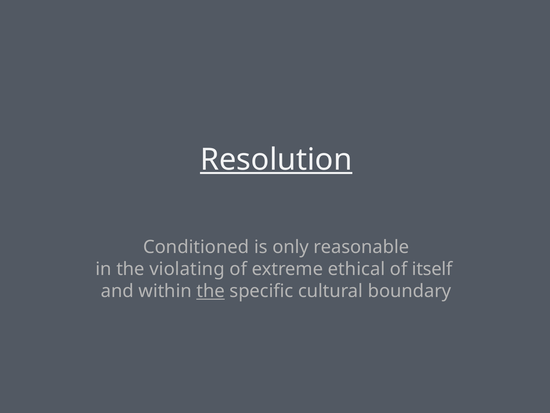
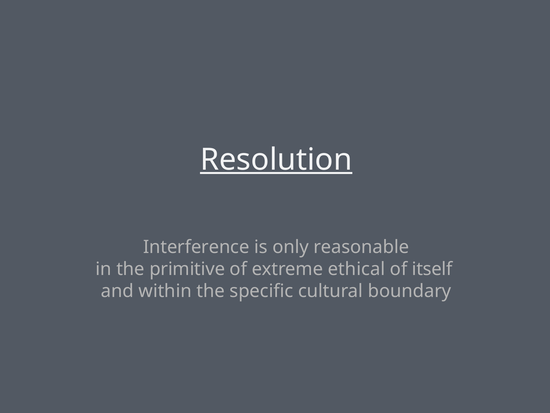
Conditioned: Conditioned -> Interference (196, 247)
violating: violating -> primitive (187, 269)
the underline: present -> none (211, 291)
